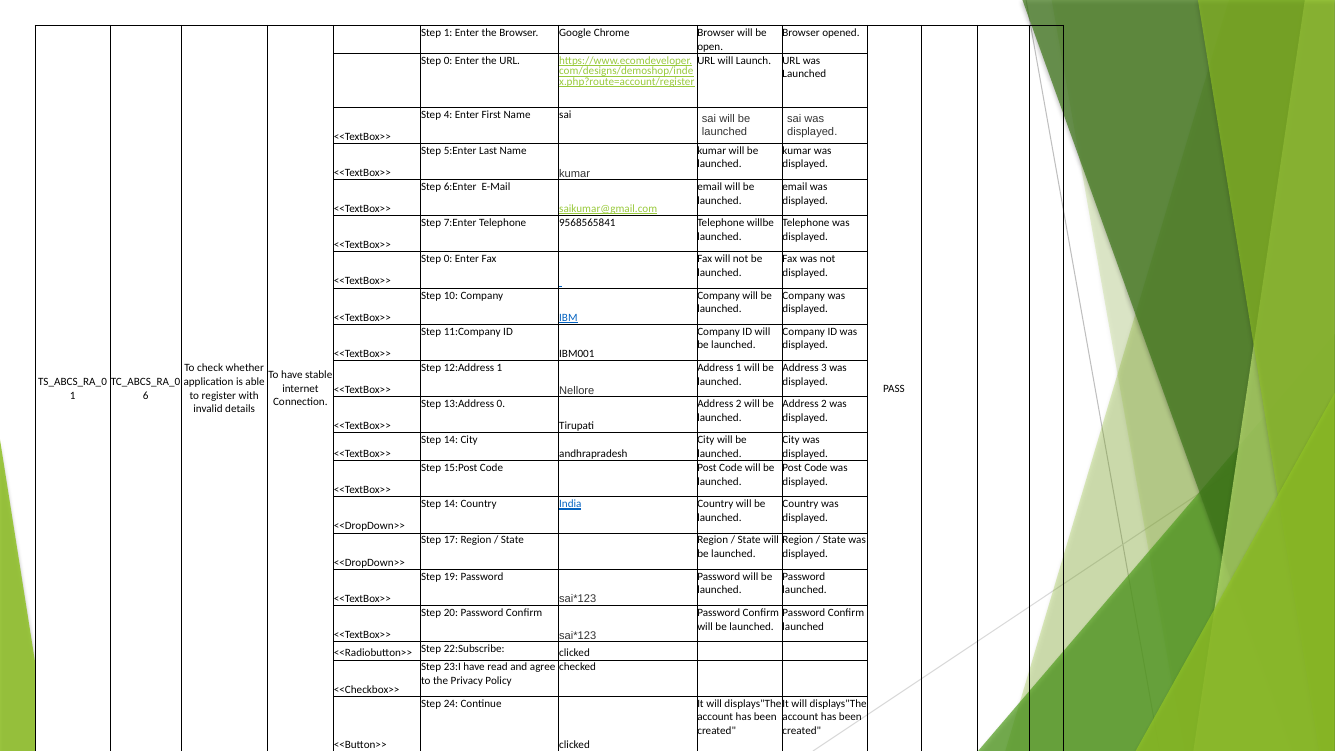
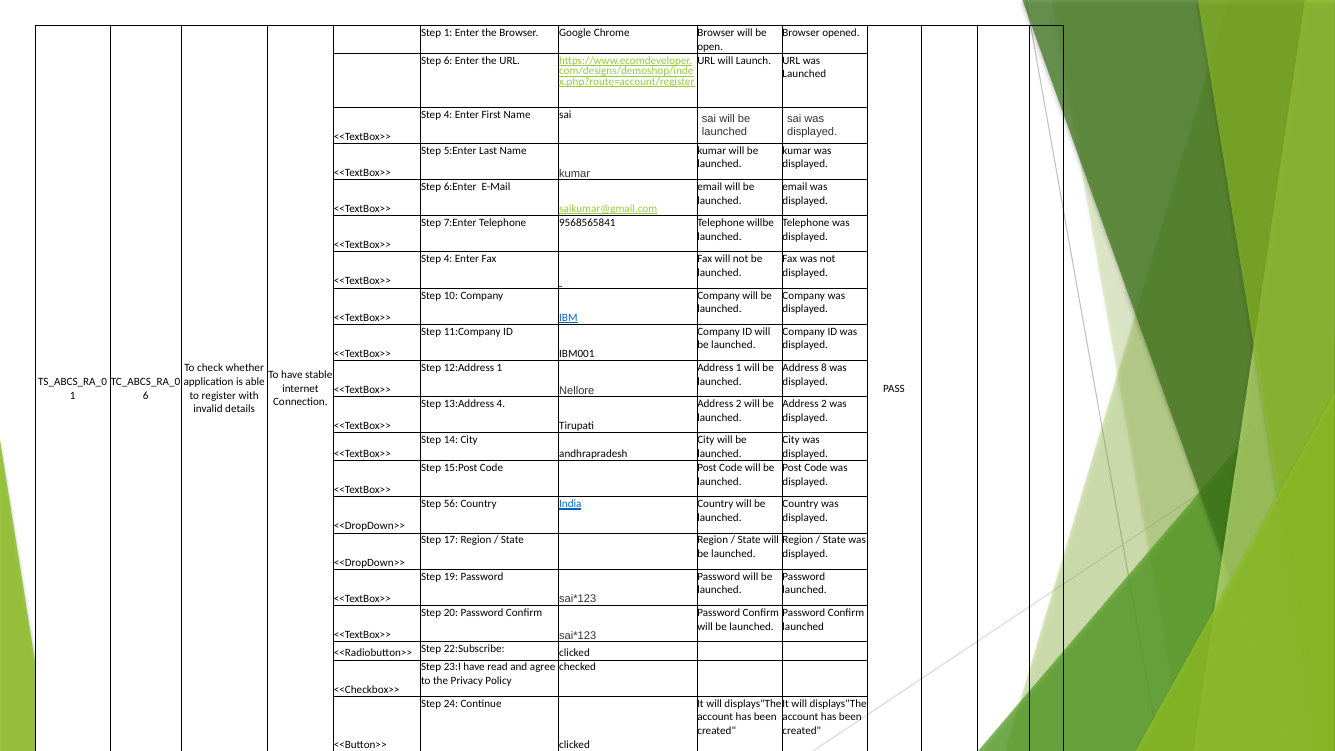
0: 0 -> 6 (448, 60)
0: 0 -> 4 (448, 259)
3: 3 -> 8 (824, 368)
13:Address 0: 0 -> 4 (501, 404)
14: 14 -> 56 (451, 504)
